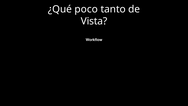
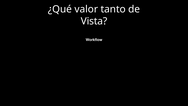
poco: poco -> valor (86, 9)
